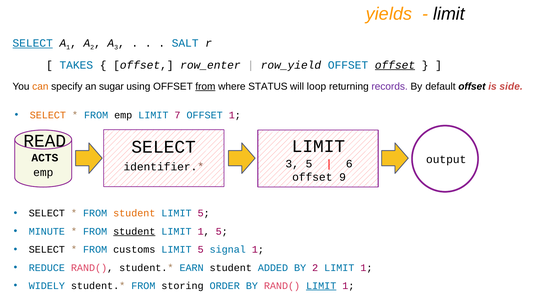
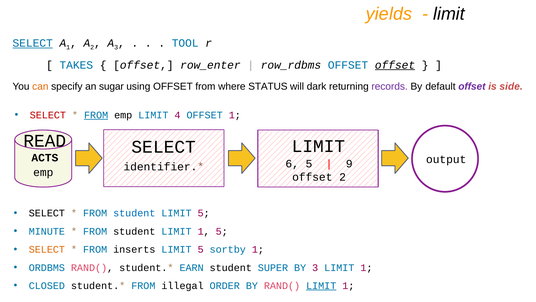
SALT: SALT -> TOOL (185, 43)
row_yield: row_yield -> row_rdbms (291, 65)
from underline: present -> none (205, 86)
loop: loop -> dark (317, 86)
offset colour: black -> purple (472, 86)
SELECT colour: orange -> red (48, 115)
FROM underline: none -> present (96, 115)
7: 7 -> 4 (178, 115)
3: 3 -> 6 (292, 163)
6: 6 -> 9 (349, 163)
offset 9: 9 -> 2 (343, 177)
student colour: orange -> blue (134, 213)
student underline: present -> none (134, 231)
SELECT colour: black -> orange (47, 249)
customs: customs -> inserts (134, 249)
signal: signal -> sortby (228, 249)
REDUCE: REDUCE -> ORDBMS (47, 267)
ADDED: ADDED -> SUPER (273, 267)
BY 2: 2 -> 3 (315, 267)
WIDELY: WIDELY -> CLOSED (47, 285)
storing: storing -> illegal (183, 285)
